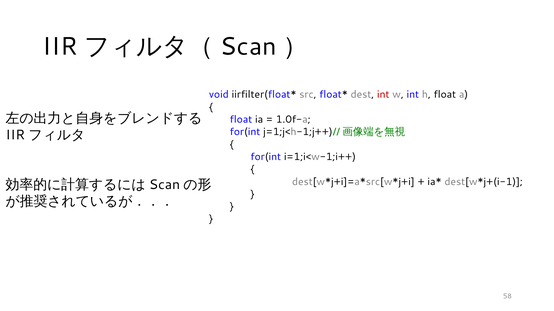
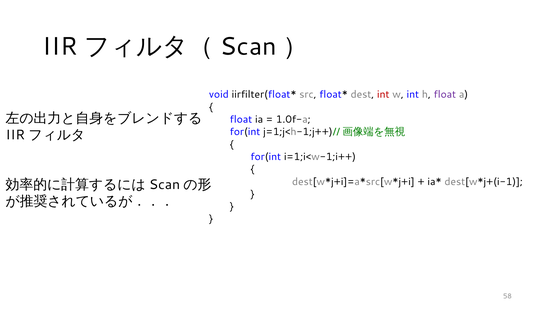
float colour: black -> purple (445, 95)
